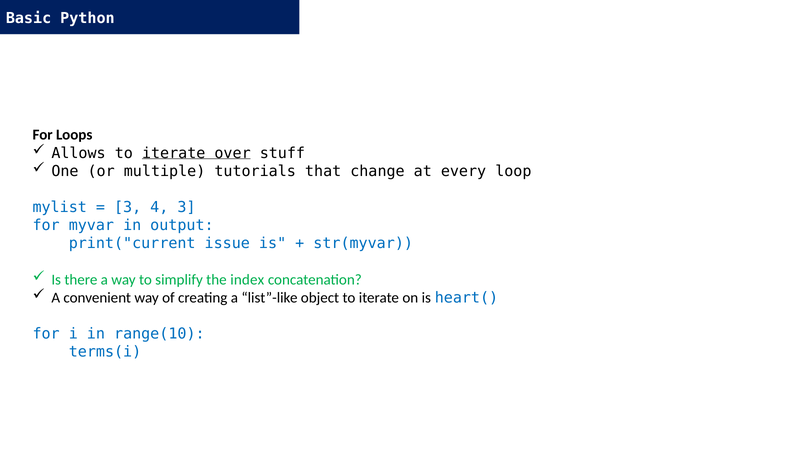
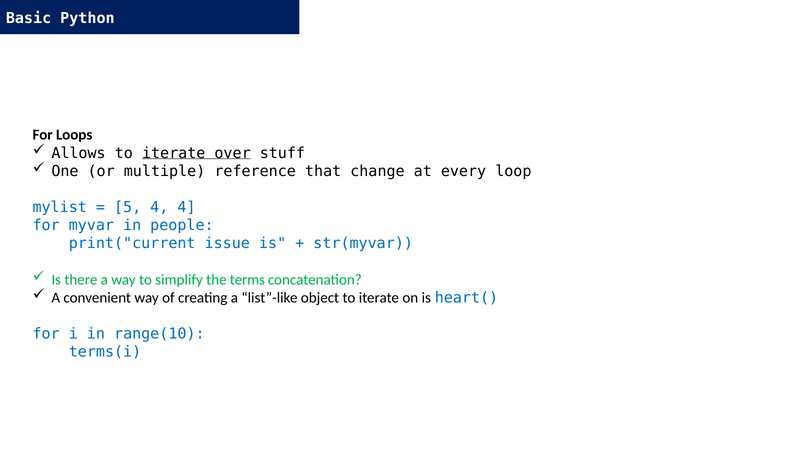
tutorials: tutorials -> reference (255, 171)
3: 3 -> 5 (128, 207)
4 3: 3 -> 4 (186, 207)
output: output -> people (182, 225)
index: index -> terms (247, 279)
